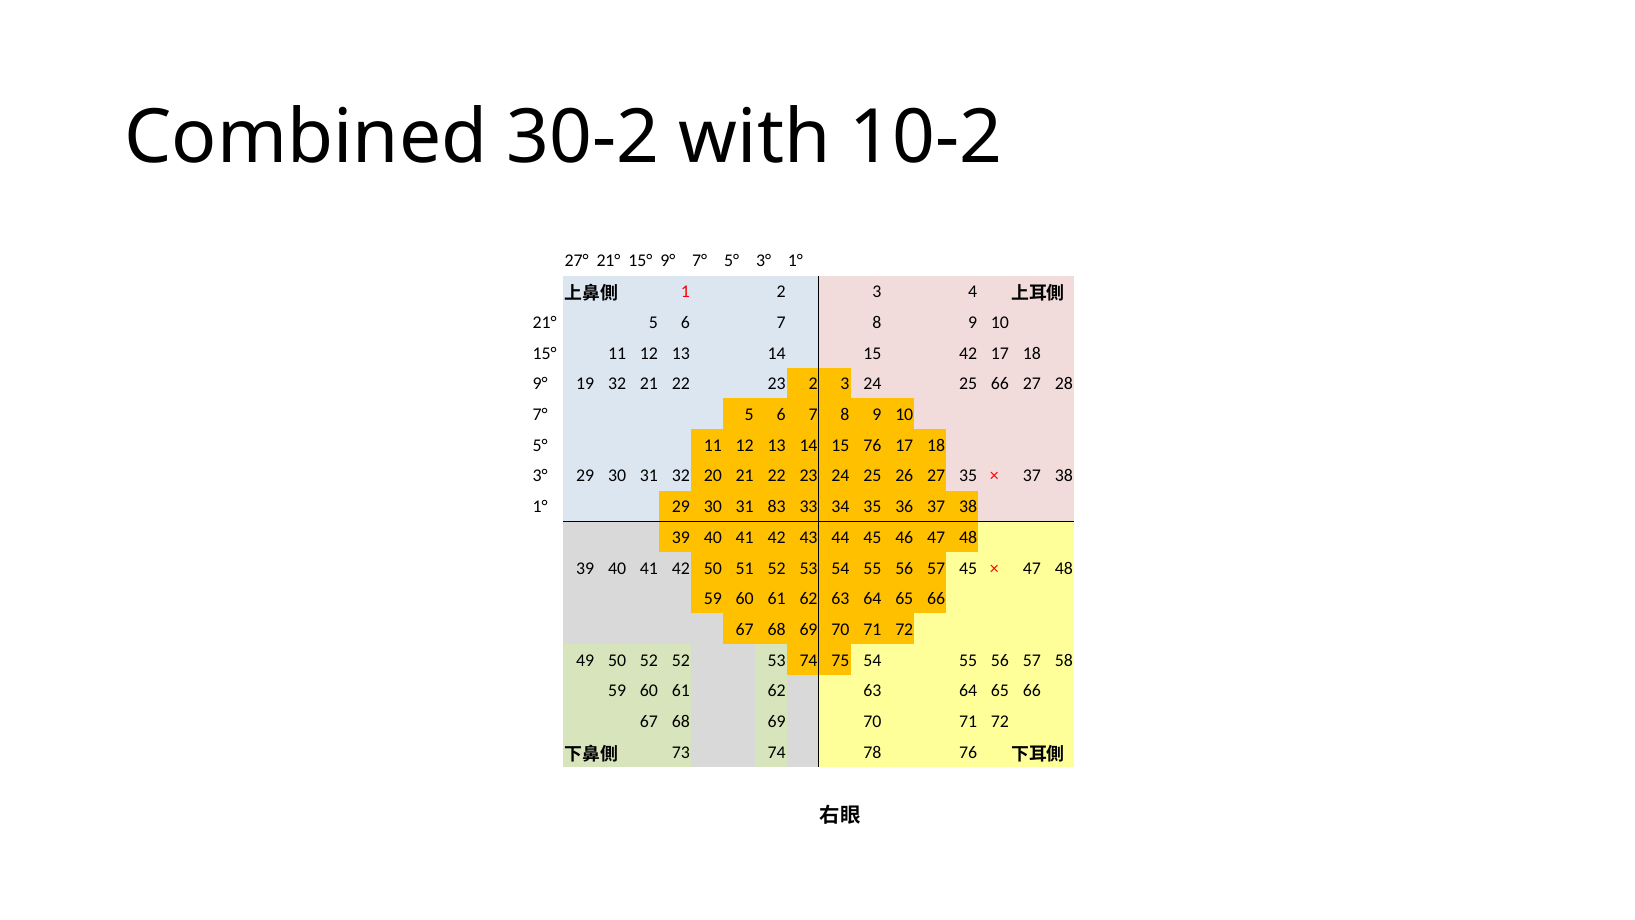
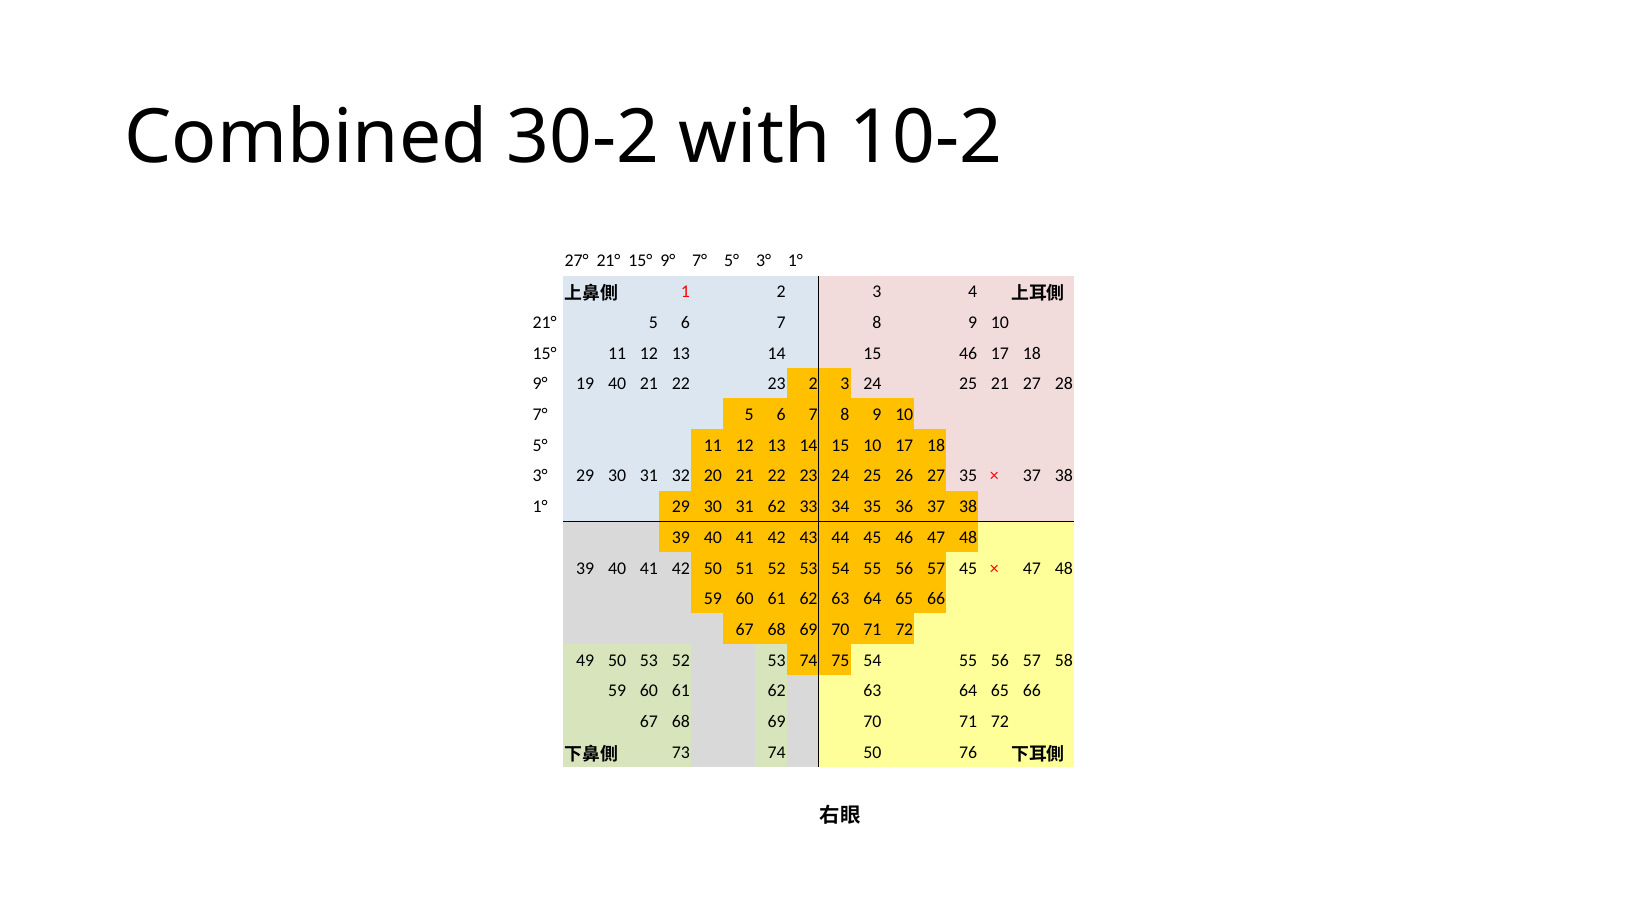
15 42: 42 -> 46 (968, 353)
19 32: 32 -> 40 (617, 384)
25 66: 66 -> 21 (1000, 384)
15 76: 76 -> 10 (872, 445)
31 83: 83 -> 62 (777, 507)
50 52: 52 -> 53 (649, 660)
74 78: 78 -> 50 (872, 752)
